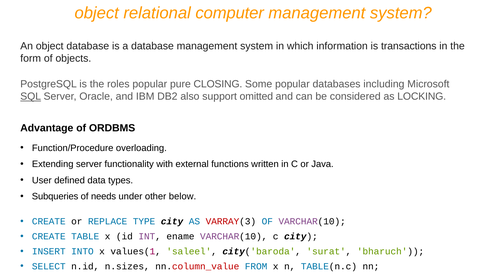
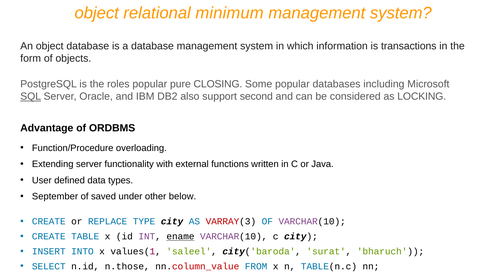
computer: computer -> minimum (230, 13)
omitted: omitted -> second (256, 97)
Subqueries: Subqueries -> September (55, 197)
needs: needs -> saved (104, 197)
ename underline: none -> present (180, 237)
n.sizes: n.sizes -> n.those (127, 266)
